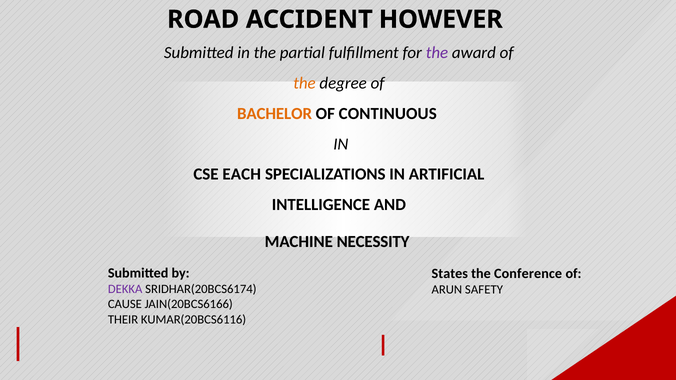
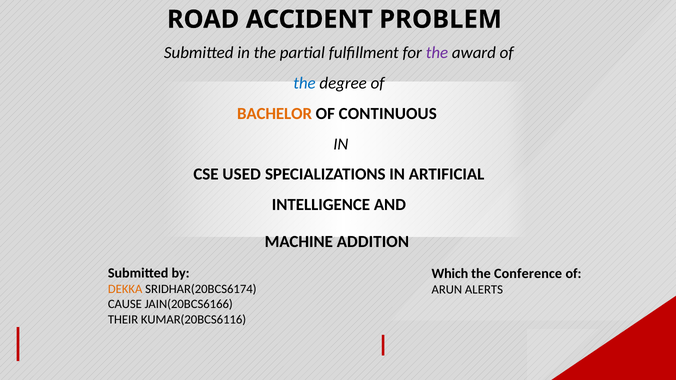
HOWEVER: HOWEVER -> PROBLEM (441, 19)
the colour: orange -> blue (304, 83)
EACH: EACH -> USED (242, 174)
NECESSITY: NECESSITY -> ADDITION (373, 242)
States: States -> Which (450, 274)
DEKKA colour: purple -> orange (125, 289)
SAFETY: SAFETY -> ALERTS (484, 290)
